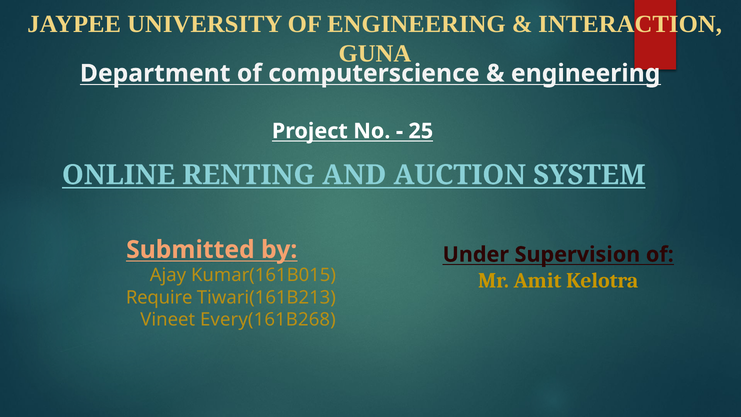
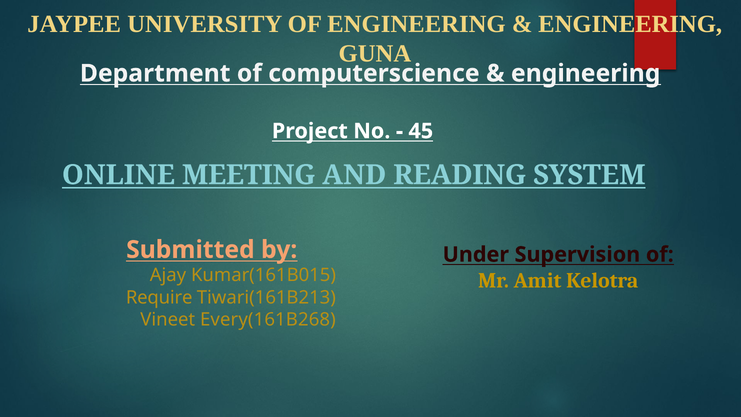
INTERACTION: INTERACTION -> ENGINEERING (630, 24)
25: 25 -> 45 (421, 131)
RENTING: RENTING -> MEETING (249, 175)
AUCTION: AUCTION -> READING (460, 175)
